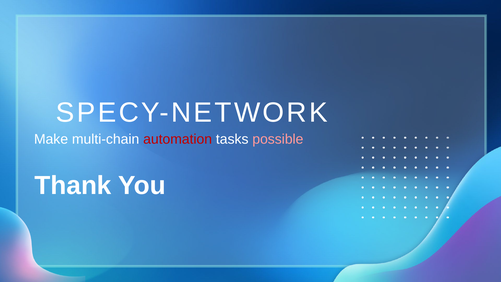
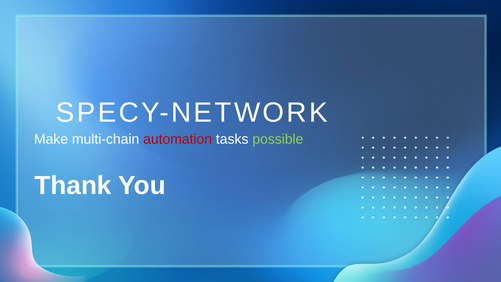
possible colour: pink -> light green (278, 139)
